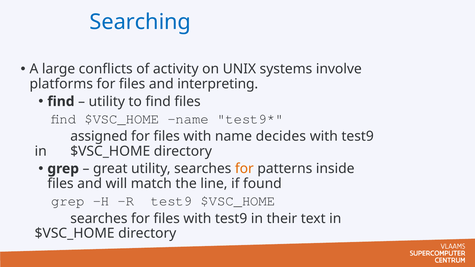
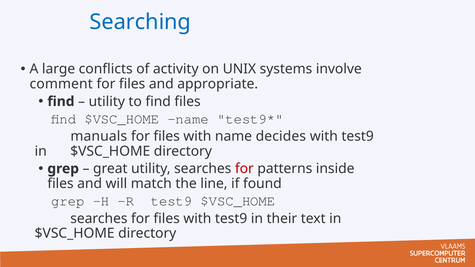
platforms: platforms -> comment (61, 84)
interpreting: interpreting -> appropriate (218, 84)
assigned: assigned -> manuals (99, 136)
for colour: orange -> red (244, 169)
